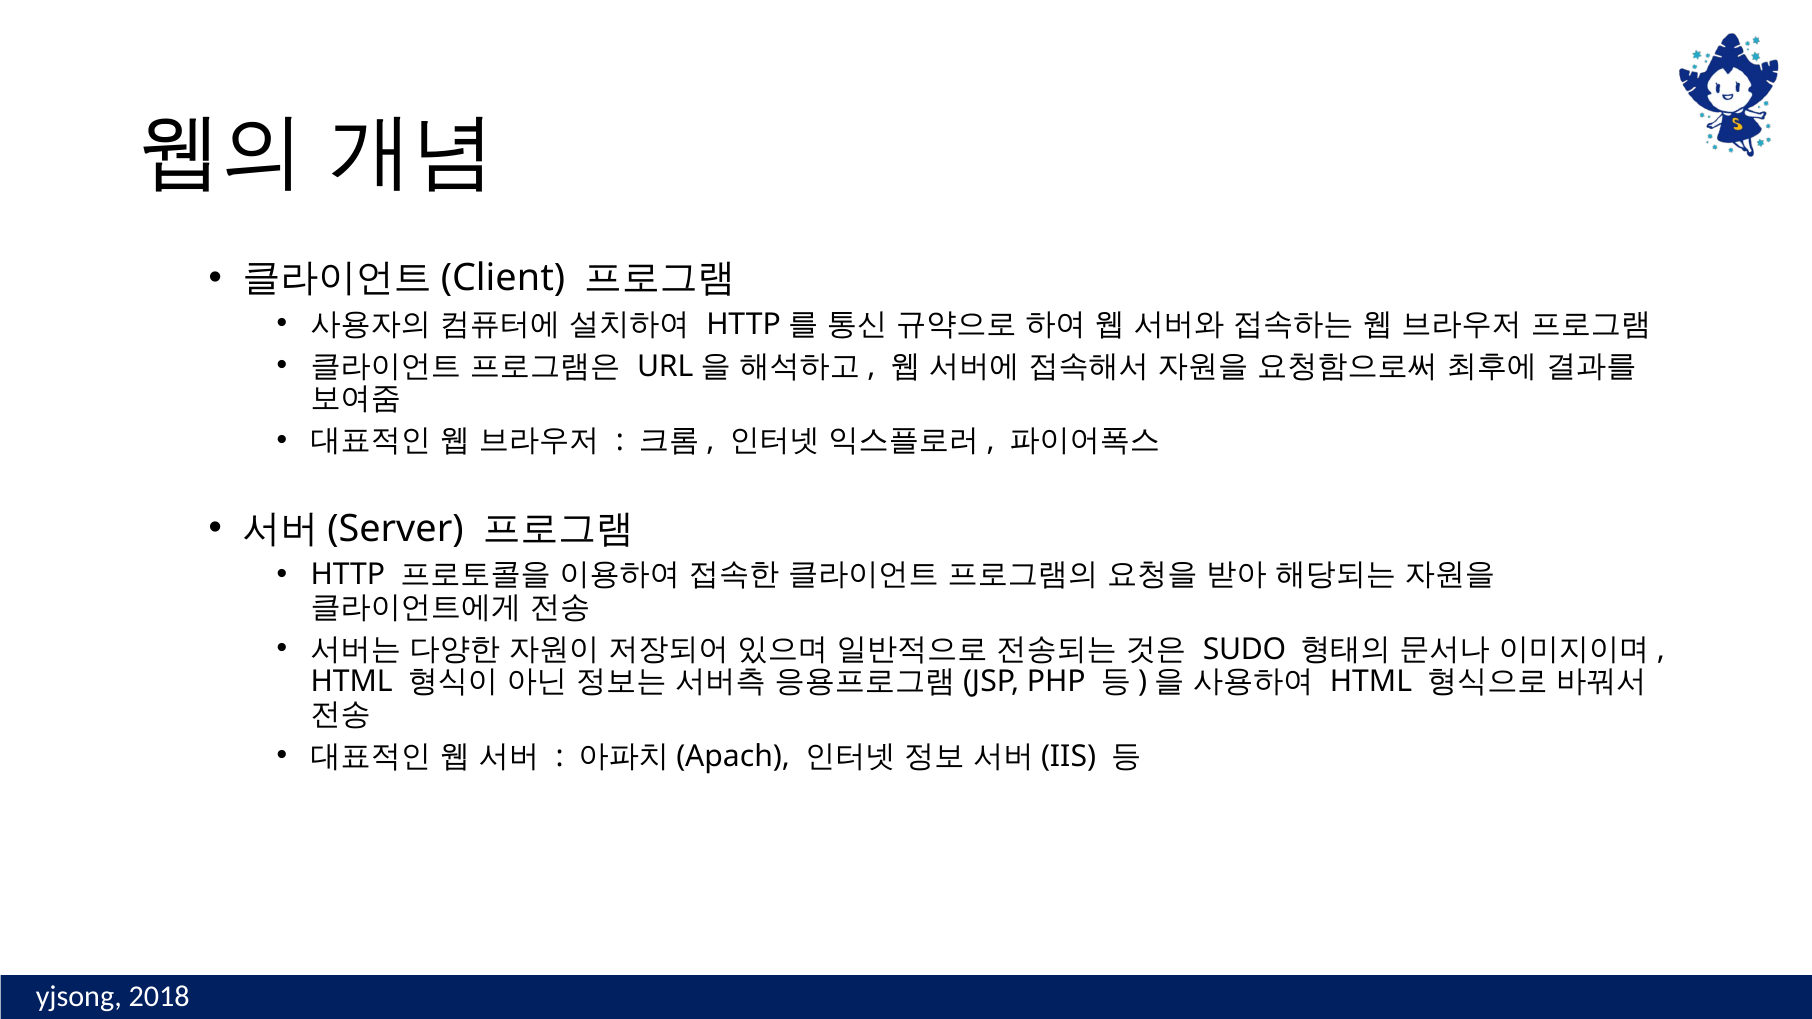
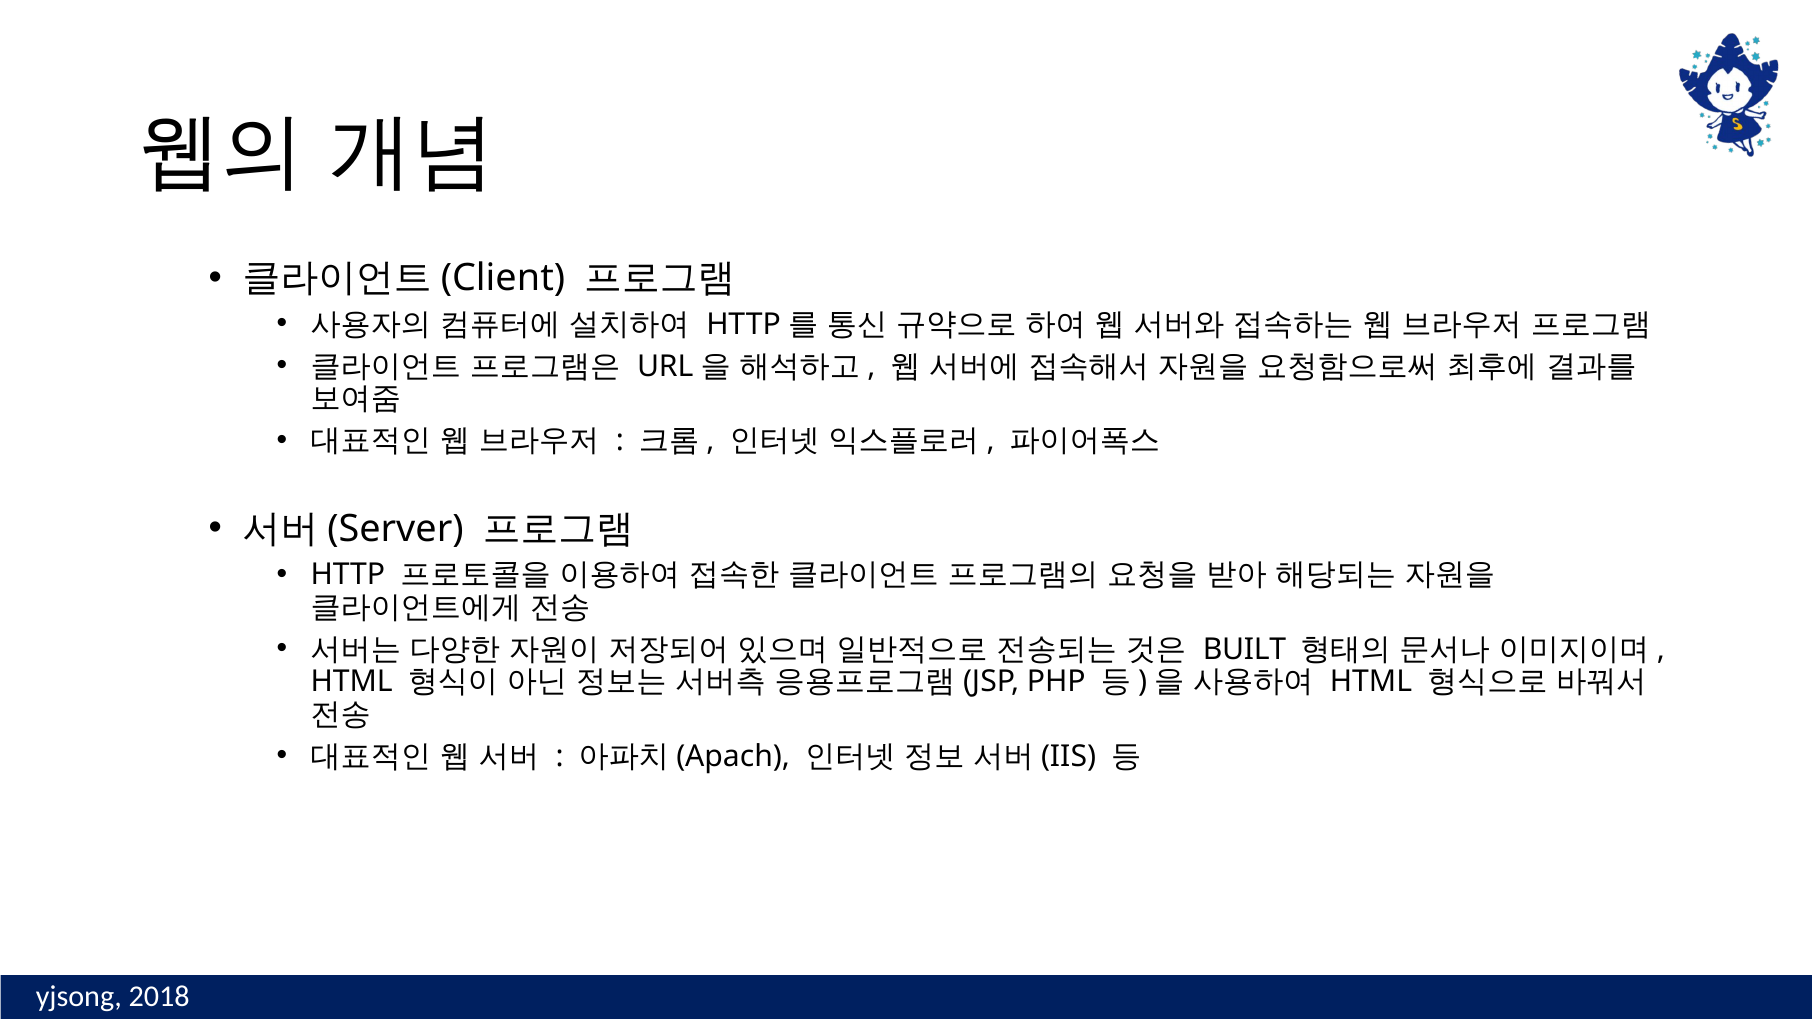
SUDO: SUDO -> BUILT (1244, 649)
